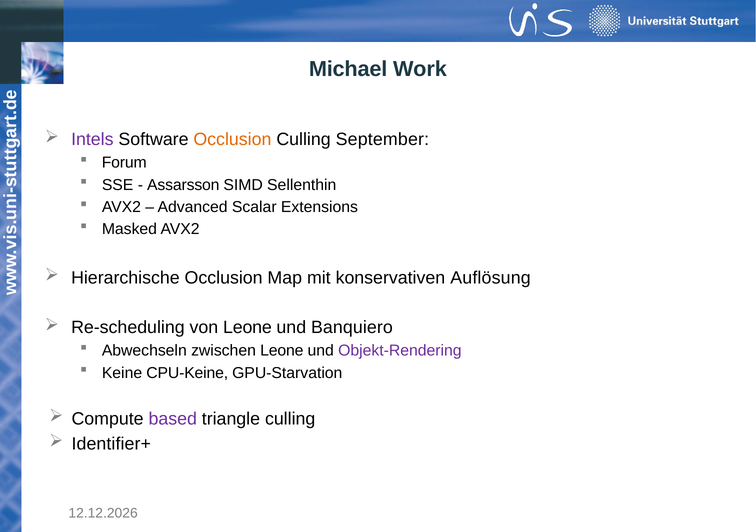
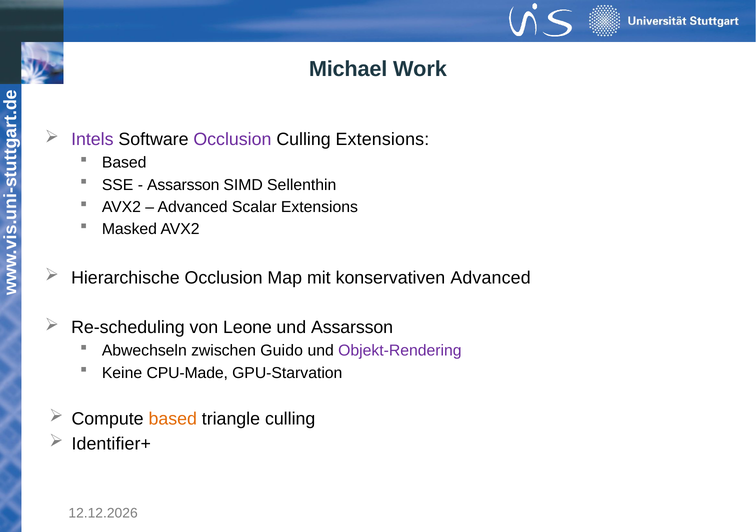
Occlusion colour: orange -> purple (232, 140)
Culling September: September -> Extensions (382, 140)
Forum: Forum -> Based (124, 163)
konservativen Auflösung: Auflösung -> Advanced (491, 278)
und Banquiero: Banquiero -> Assarsson (352, 328)
zwischen Leone: Leone -> Guido (282, 351)
CPU-Keine: CPU-Keine -> CPU-Made (187, 373)
based colour: purple -> orange (173, 419)
